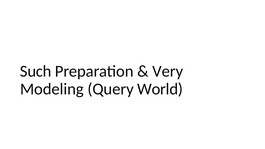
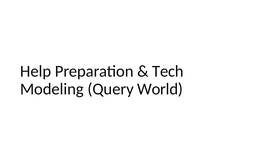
Such: Such -> Help (36, 71)
Very: Very -> Tech (168, 71)
